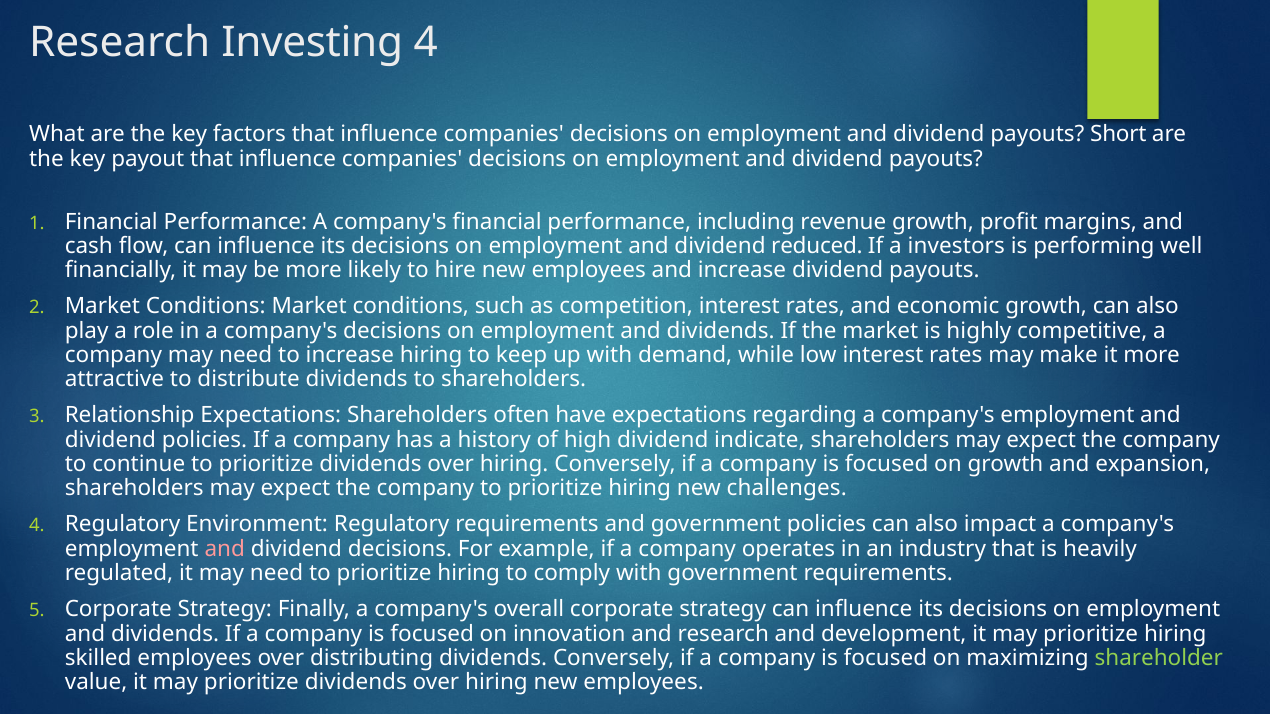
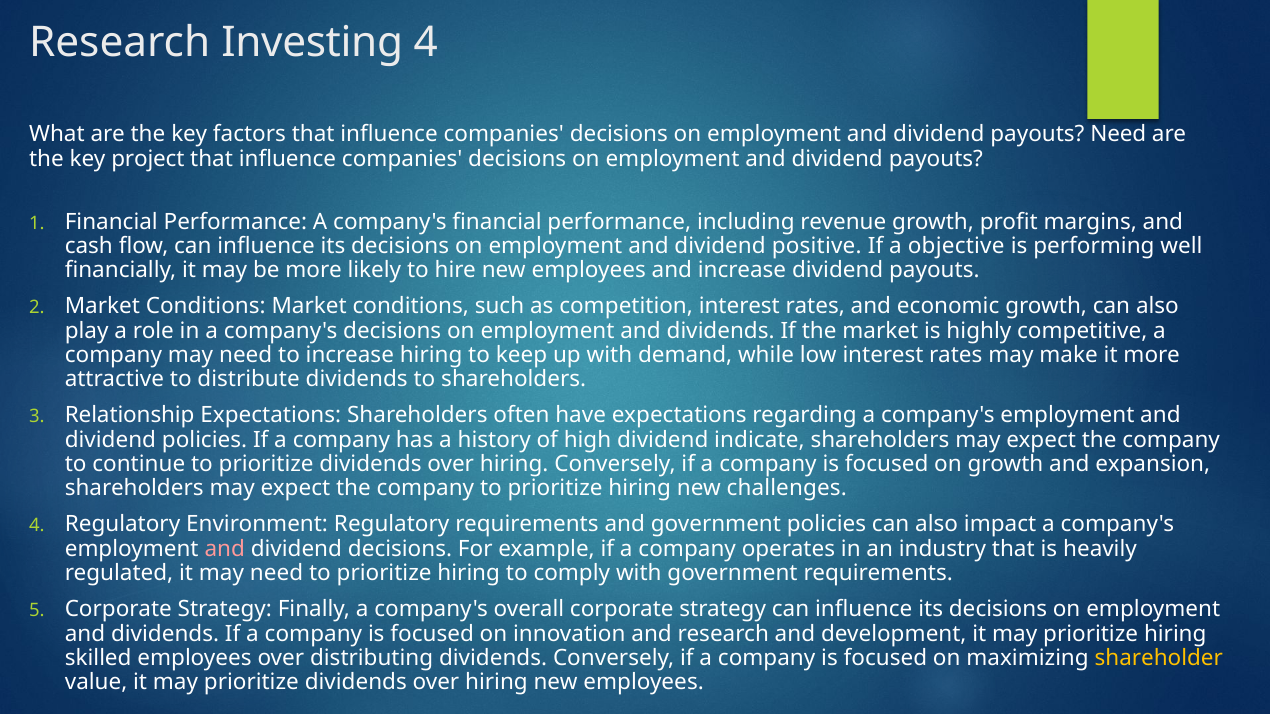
payouts Short: Short -> Need (1118, 134)
payout: payout -> project (148, 159)
reduced: reduced -> positive (817, 246)
investors: investors -> objective (956, 246)
shareholder colour: light green -> yellow (1159, 658)
